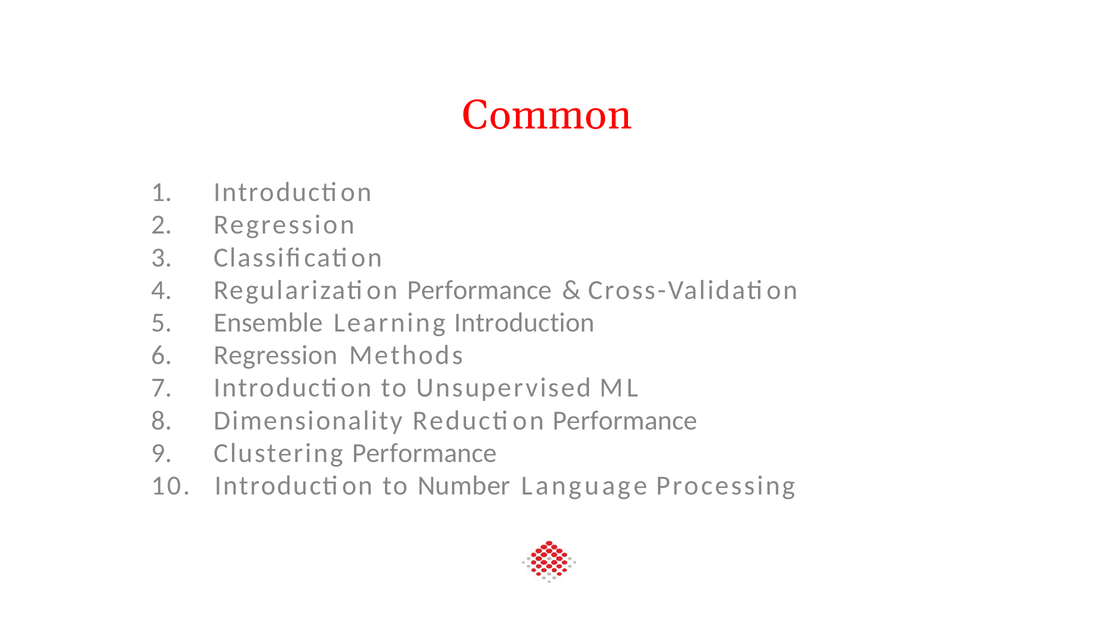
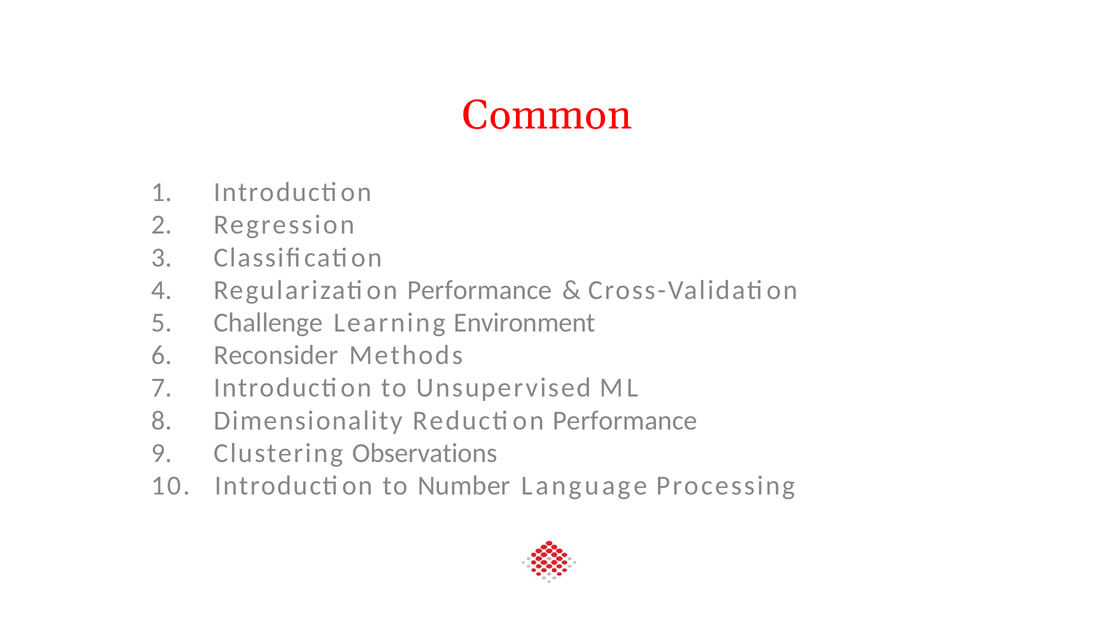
Ensemble: Ensemble -> Challenge (268, 322)
Learning Introduction: Introduction -> Environment (525, 322)
Regression: Regression -> Reconsider (276, 355)
Clustering Performance: Performance -> Observations (425, 453)
